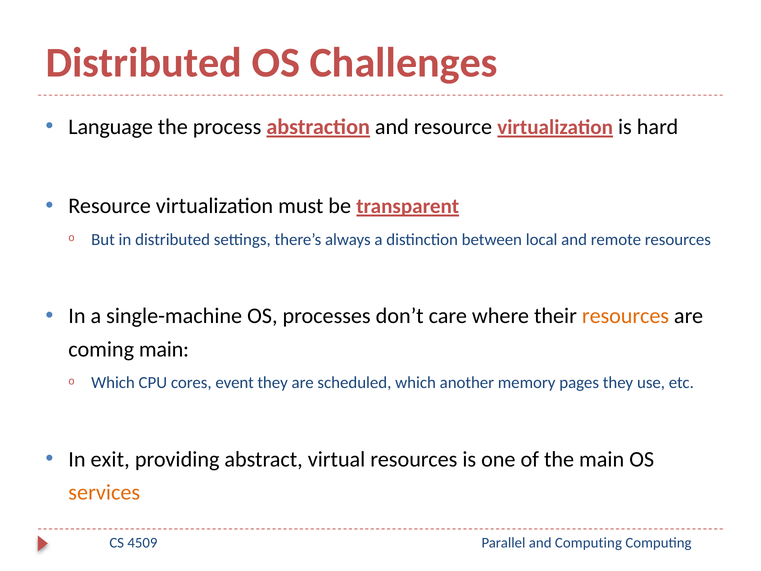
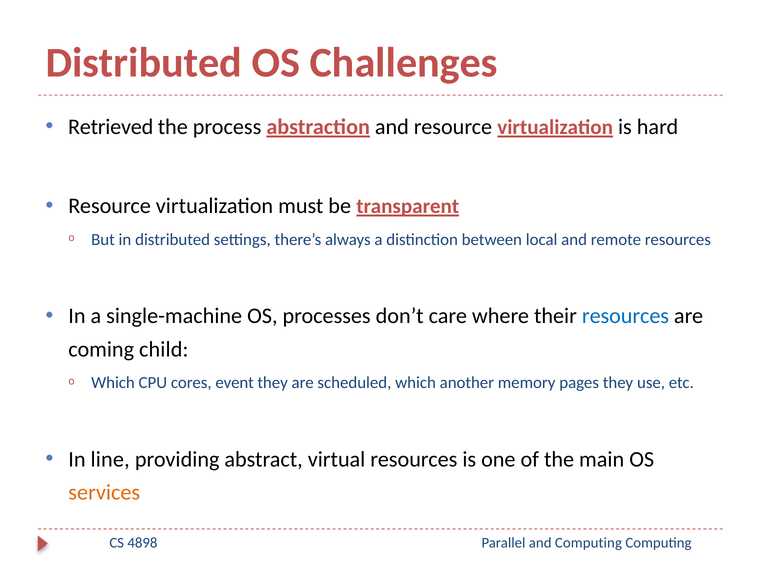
Language: Language -> Retrieved (111, 127)
resources colour: orange -> blue (626, 316)
coming main: main -> child (164, 349)
exit: exit -> line (110, 459)
4509: 4509 -> 4898 (142, 543)
